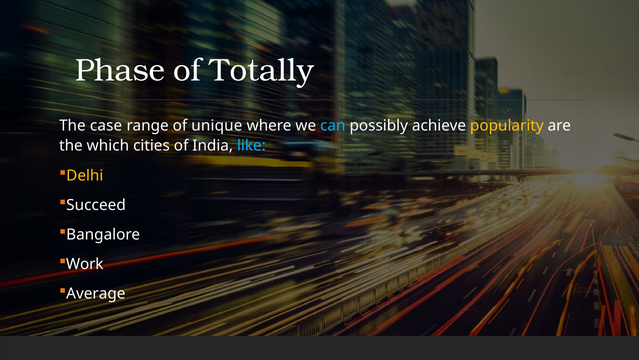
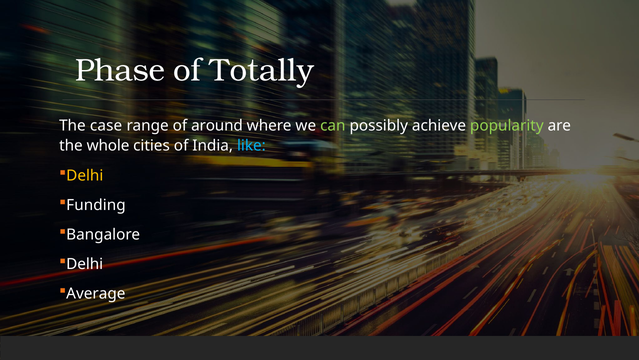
unique: unique -> around (217, 126)
can colour: light blue -> light green (333, 126)
popularity colour: yellow -> light green (507, 126)
which: which -> whole (108, 146)
Succeed: Succeed -> Funding (96, 205)
Work: Work -> Delhi (85, 264)
